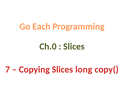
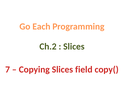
Ch.0: Ch.0 -> Ch.2 (48, 46)
long: long -> field (84, 69)
